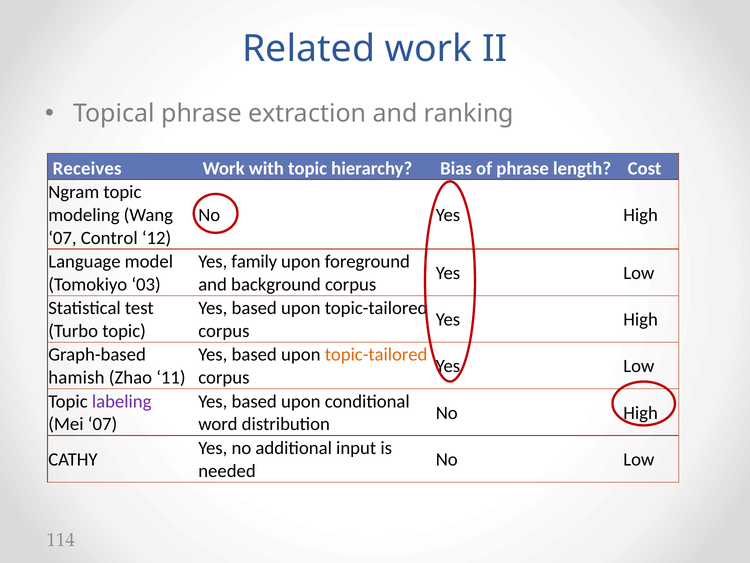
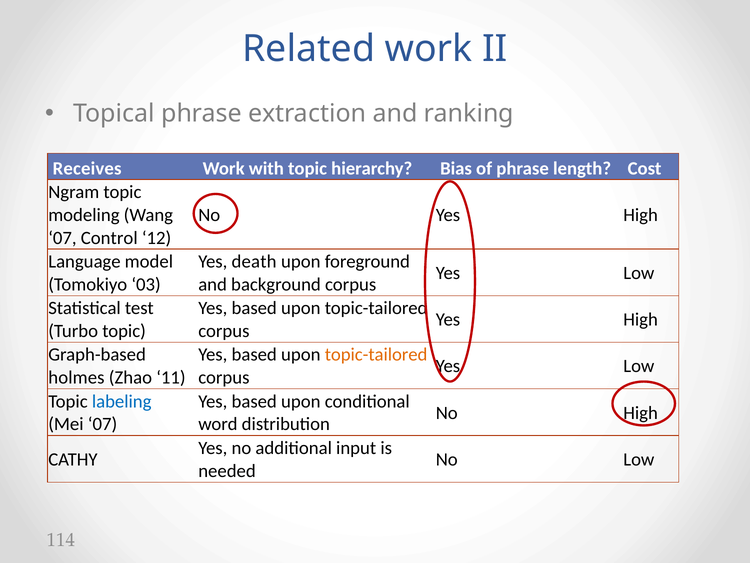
family: family -> death (254, 261)
hamish: hamish -> holmes (76, 377)
labeling colour: purple -> blue (122, 401)
